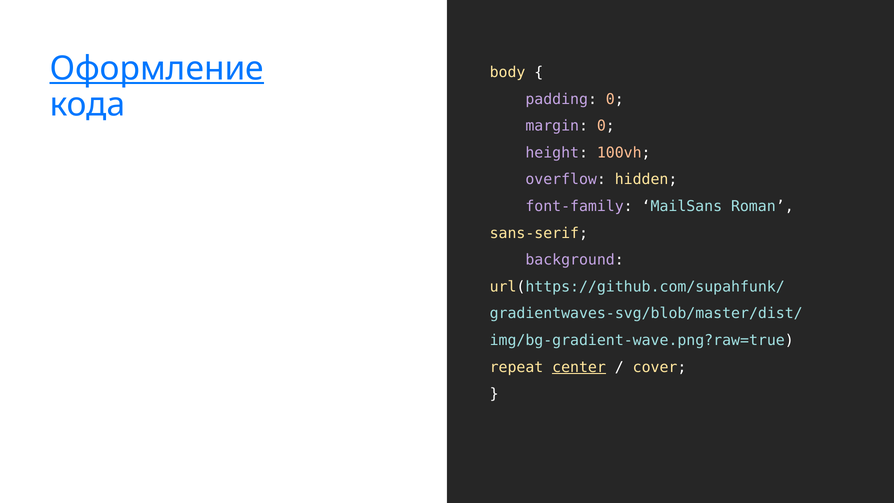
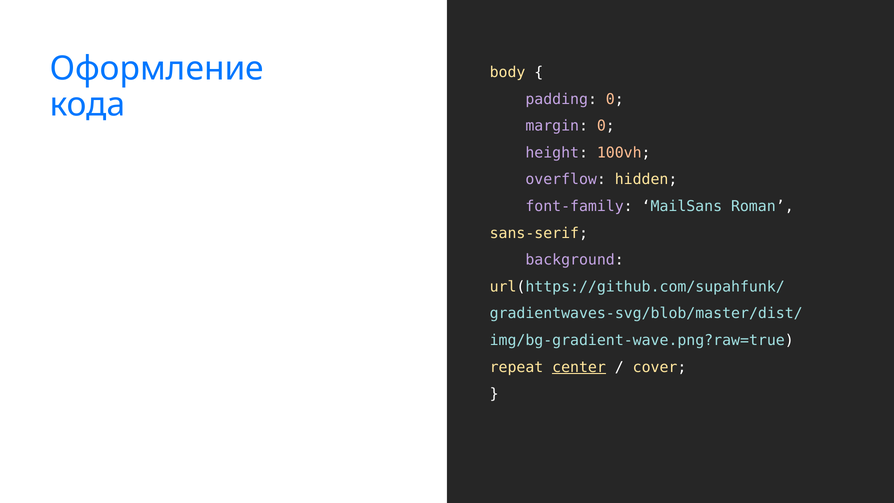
Оформление underline: present -> none (157, 69)
